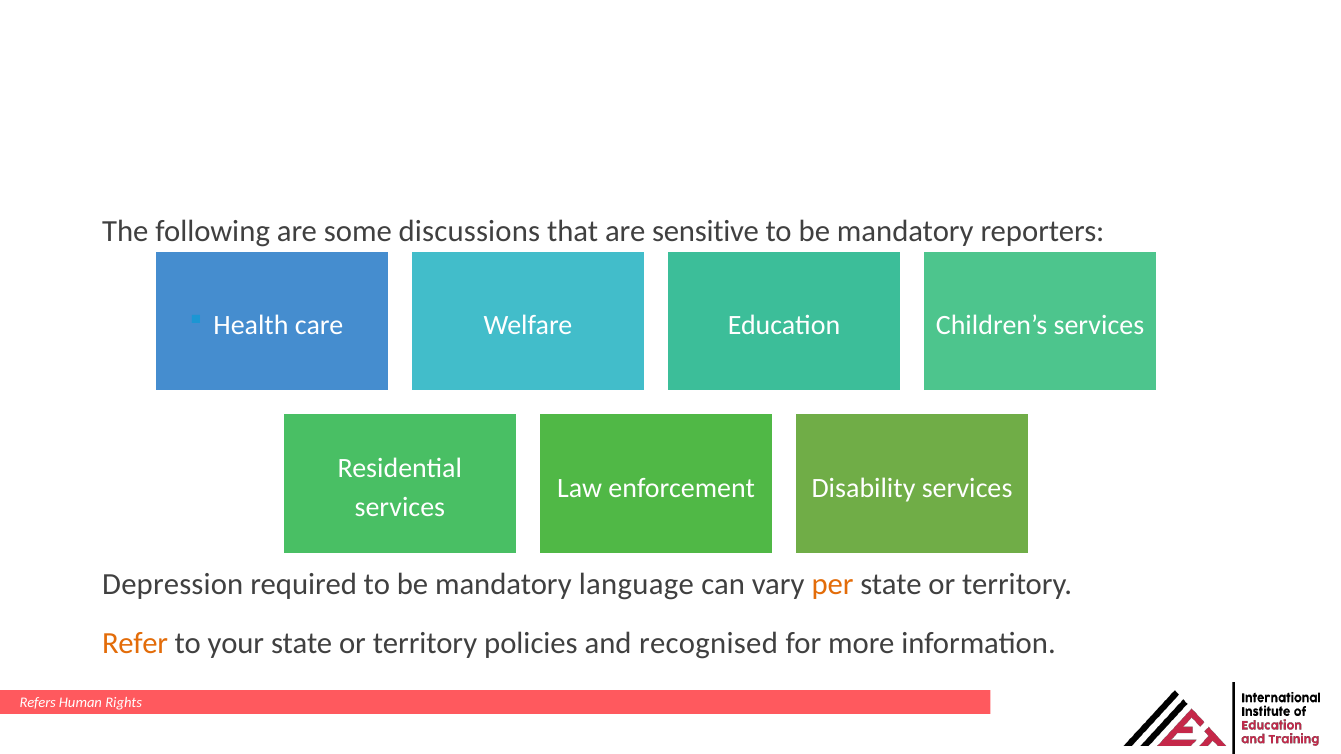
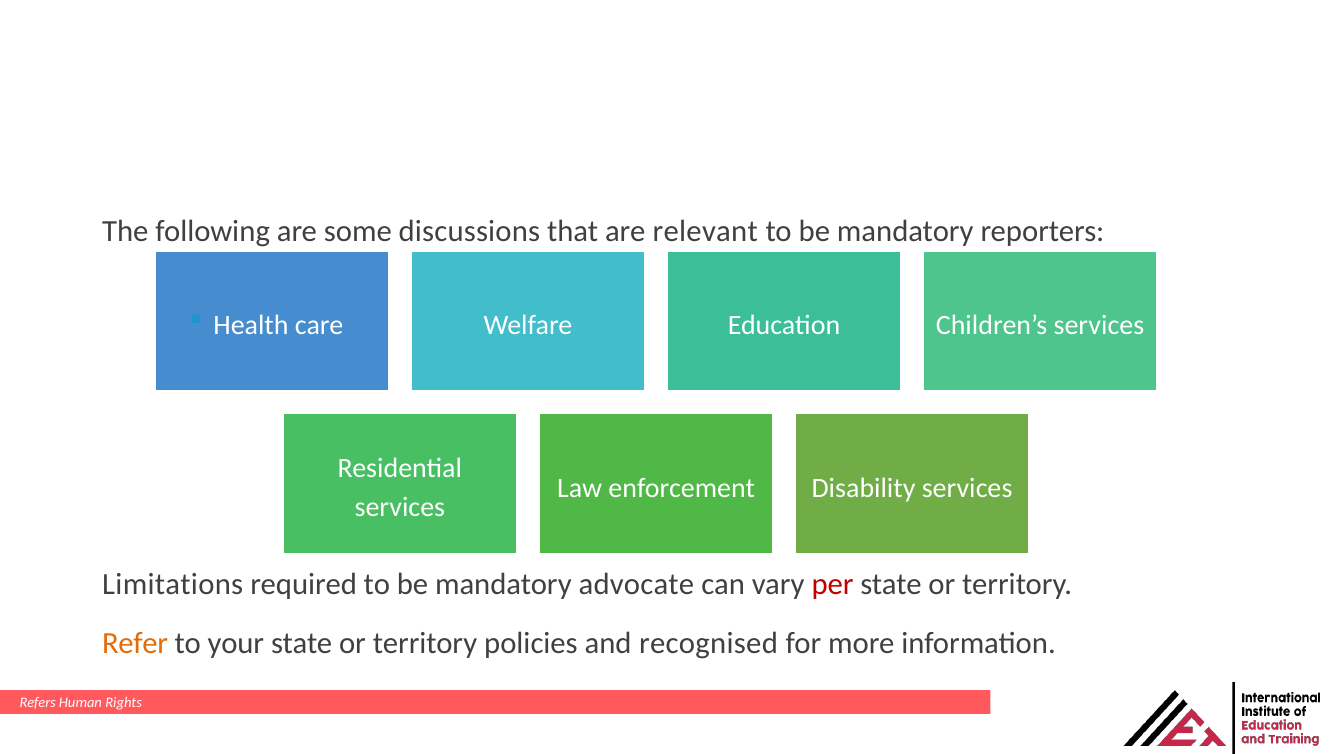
sensitive: sensitive -> relevant (705, 232)
Depression: Depression -> Limitations (173, 584)
language: language -> advocate (636, 584)
per colour: orange -> red (833, 584)
